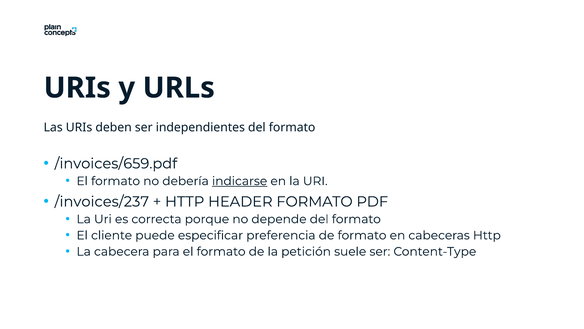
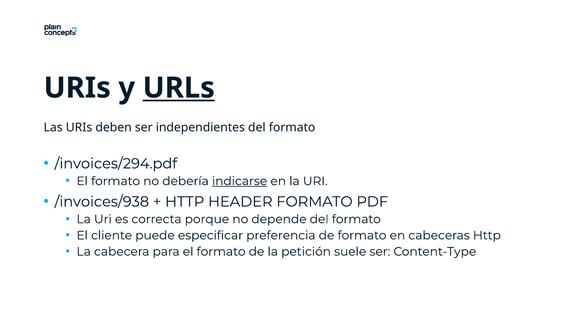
URLs underline: none -> present (179, 88)
/invoices/659.pdf: /invoices/659.pdf -> /invoices/294.pdf (116, 163)
/invoices/237: /invoices/237 -> /invoices/938 (102, 201)
